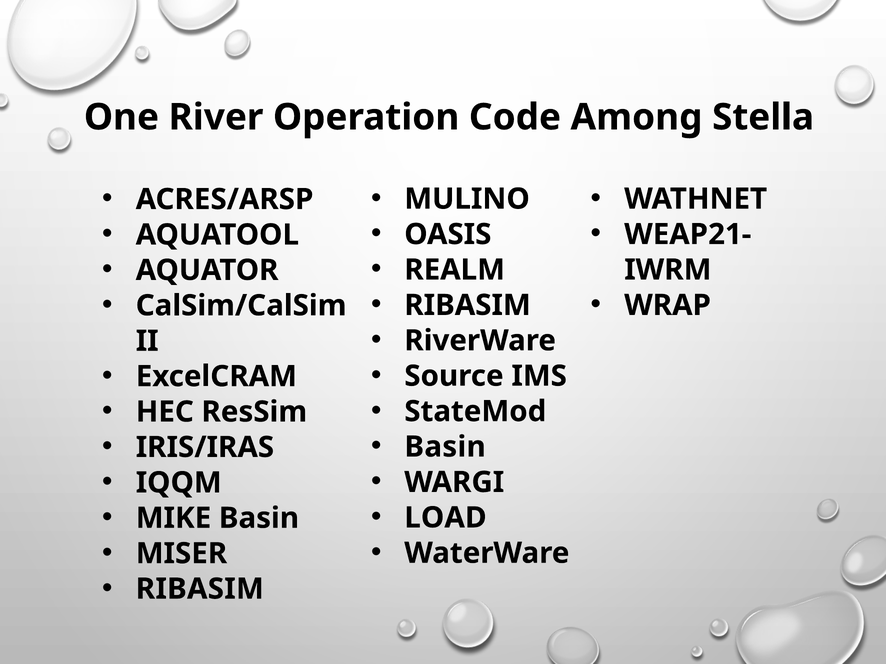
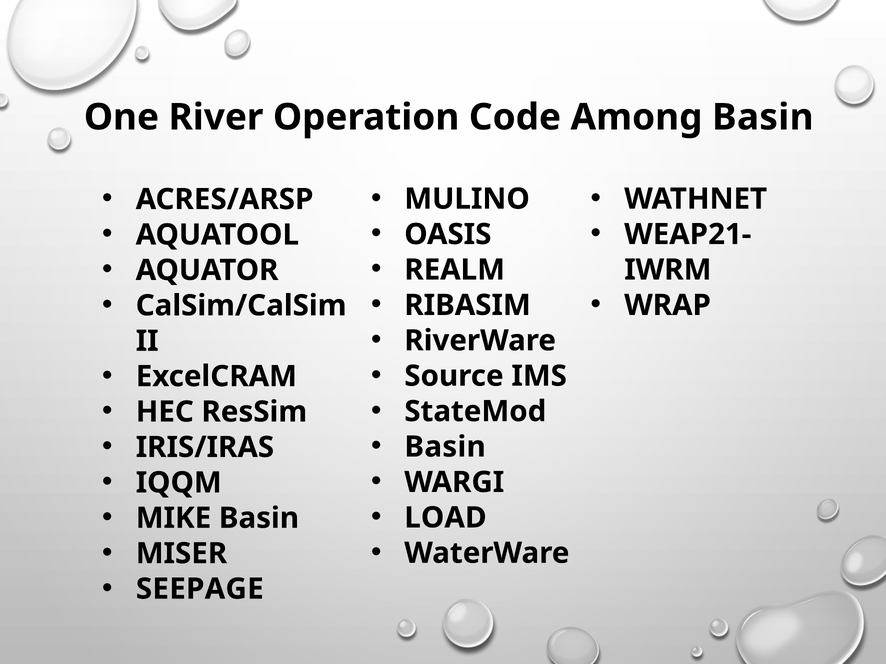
Among Stella: Stella -> Basin (763, 117)
RIBASIM: RIBASIM -> SEEPAGE (200, 589)
